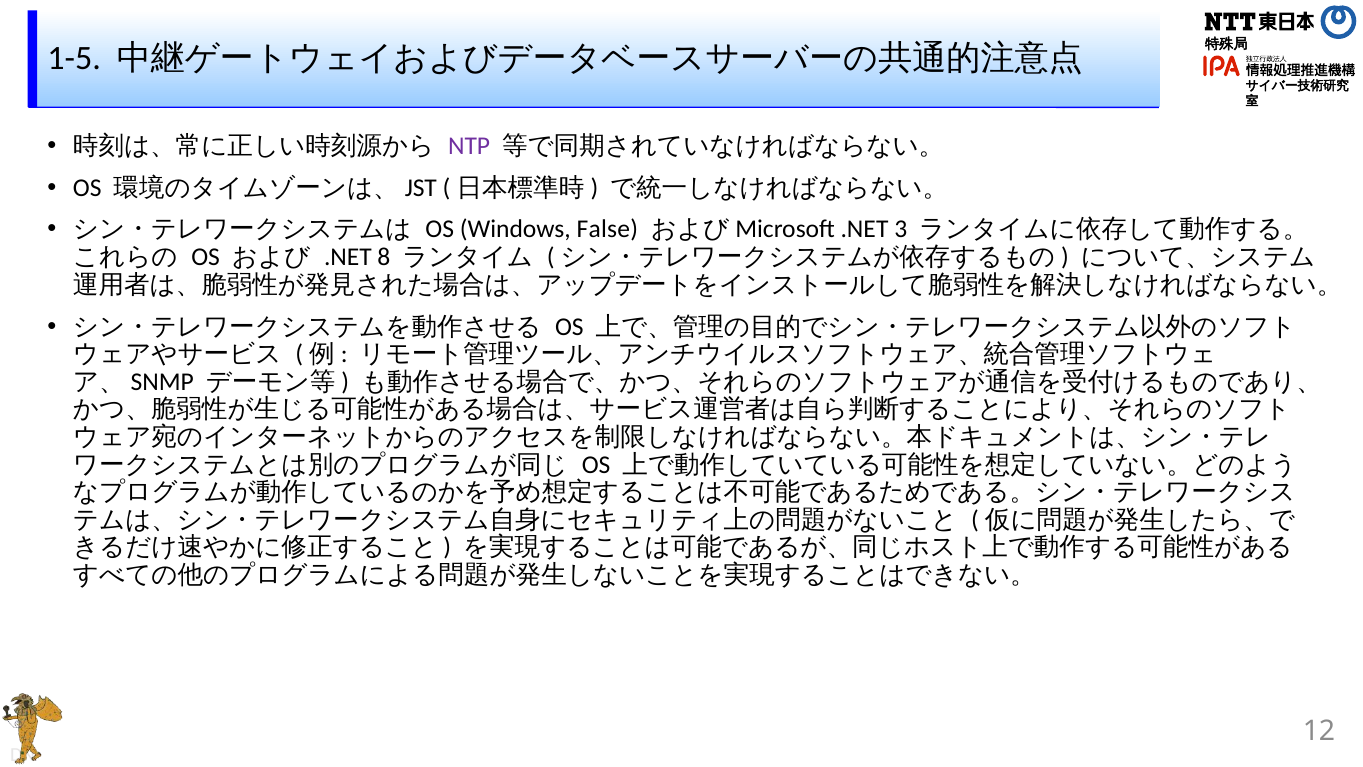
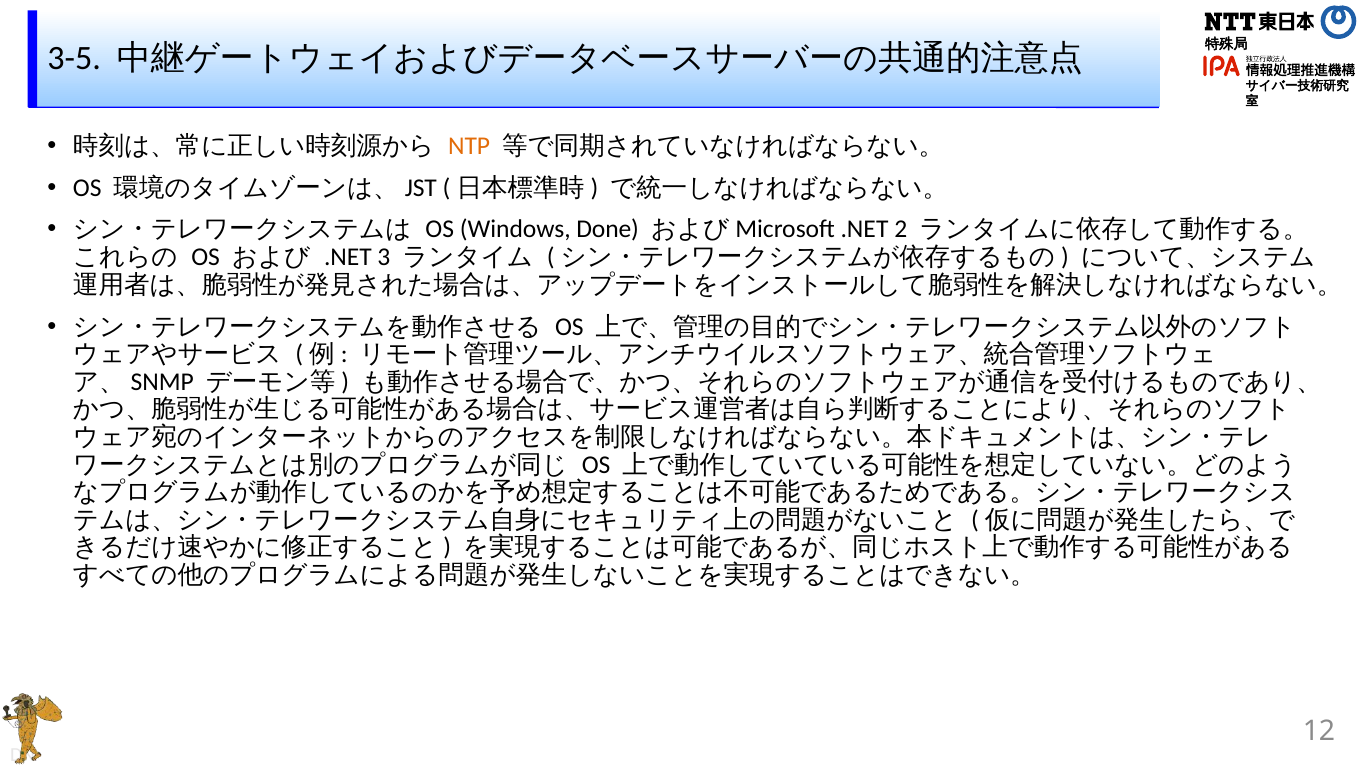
1-5: 1-5 -> 3-5 (74, 59)
NTP colour: purple -> orange (469, 146)
False: False -> Done (608, 229)
3: 3 -> 2 (901, 229)
8: 8 -> 3 (384, 257)
